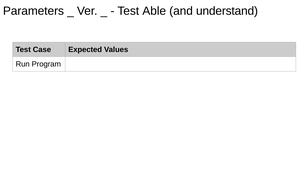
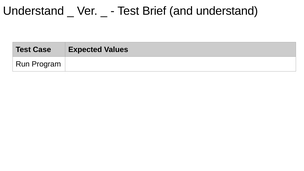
Parameters: Parameters -> Understand (33, 11)
Able: Able -> Brief (154, 11)
